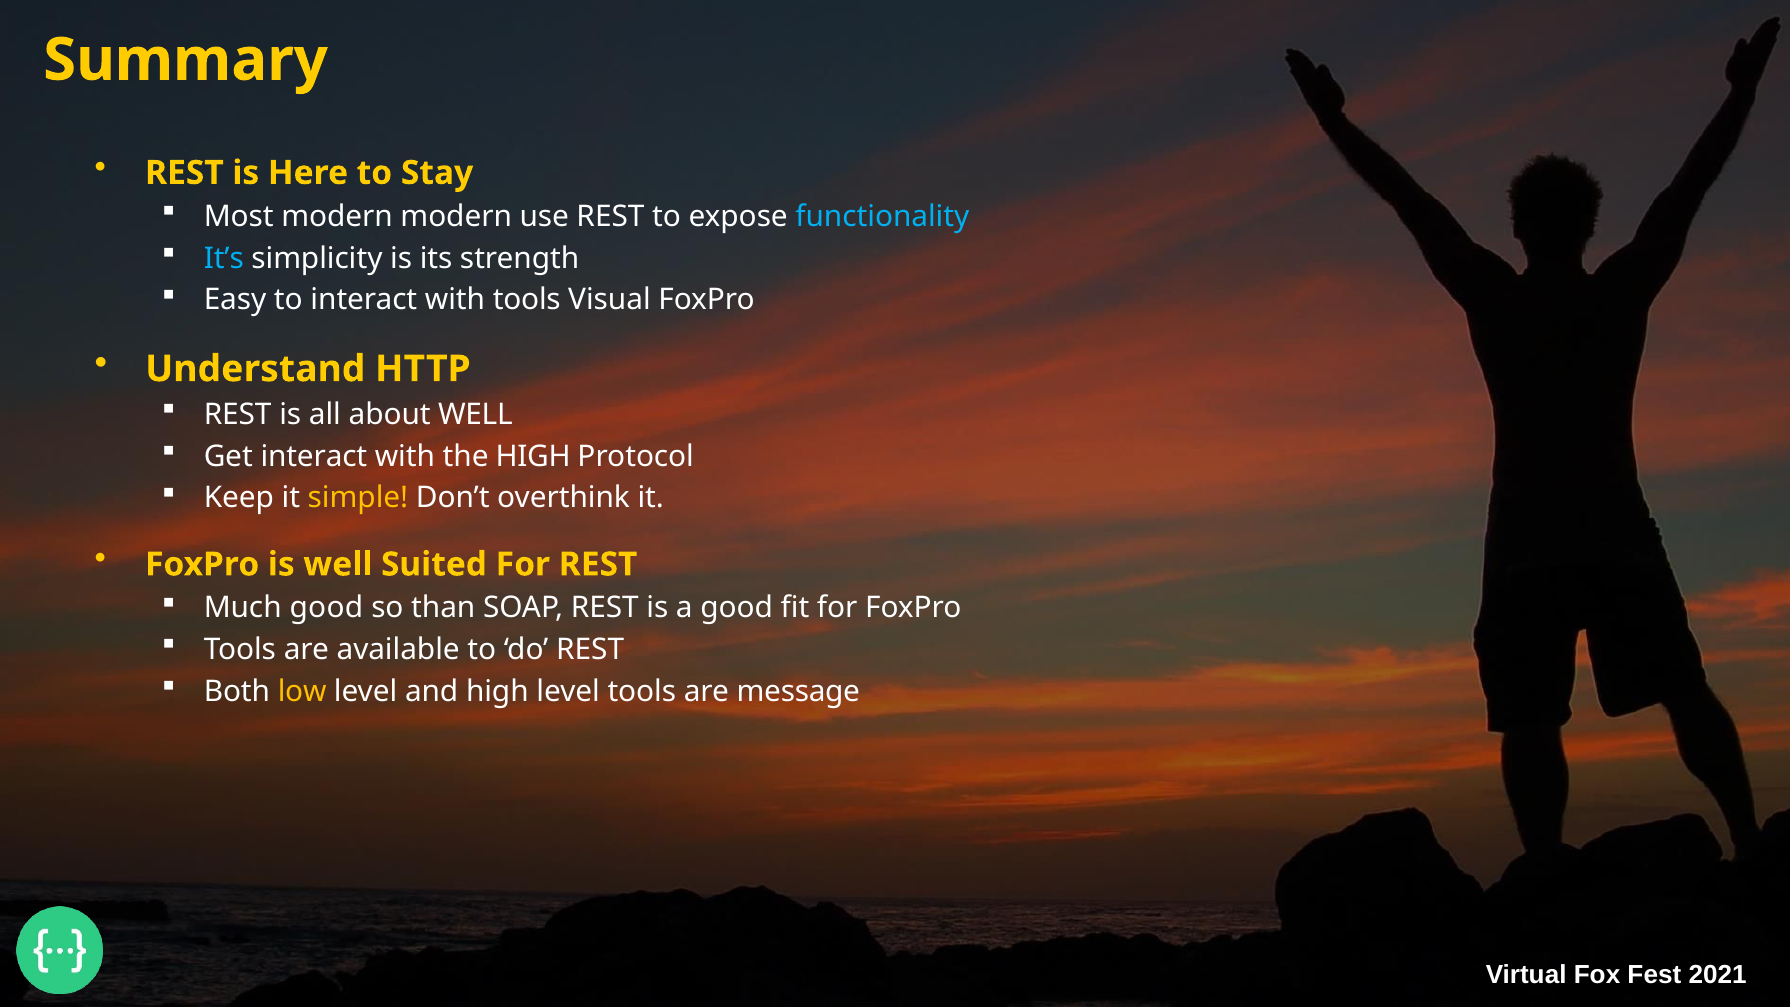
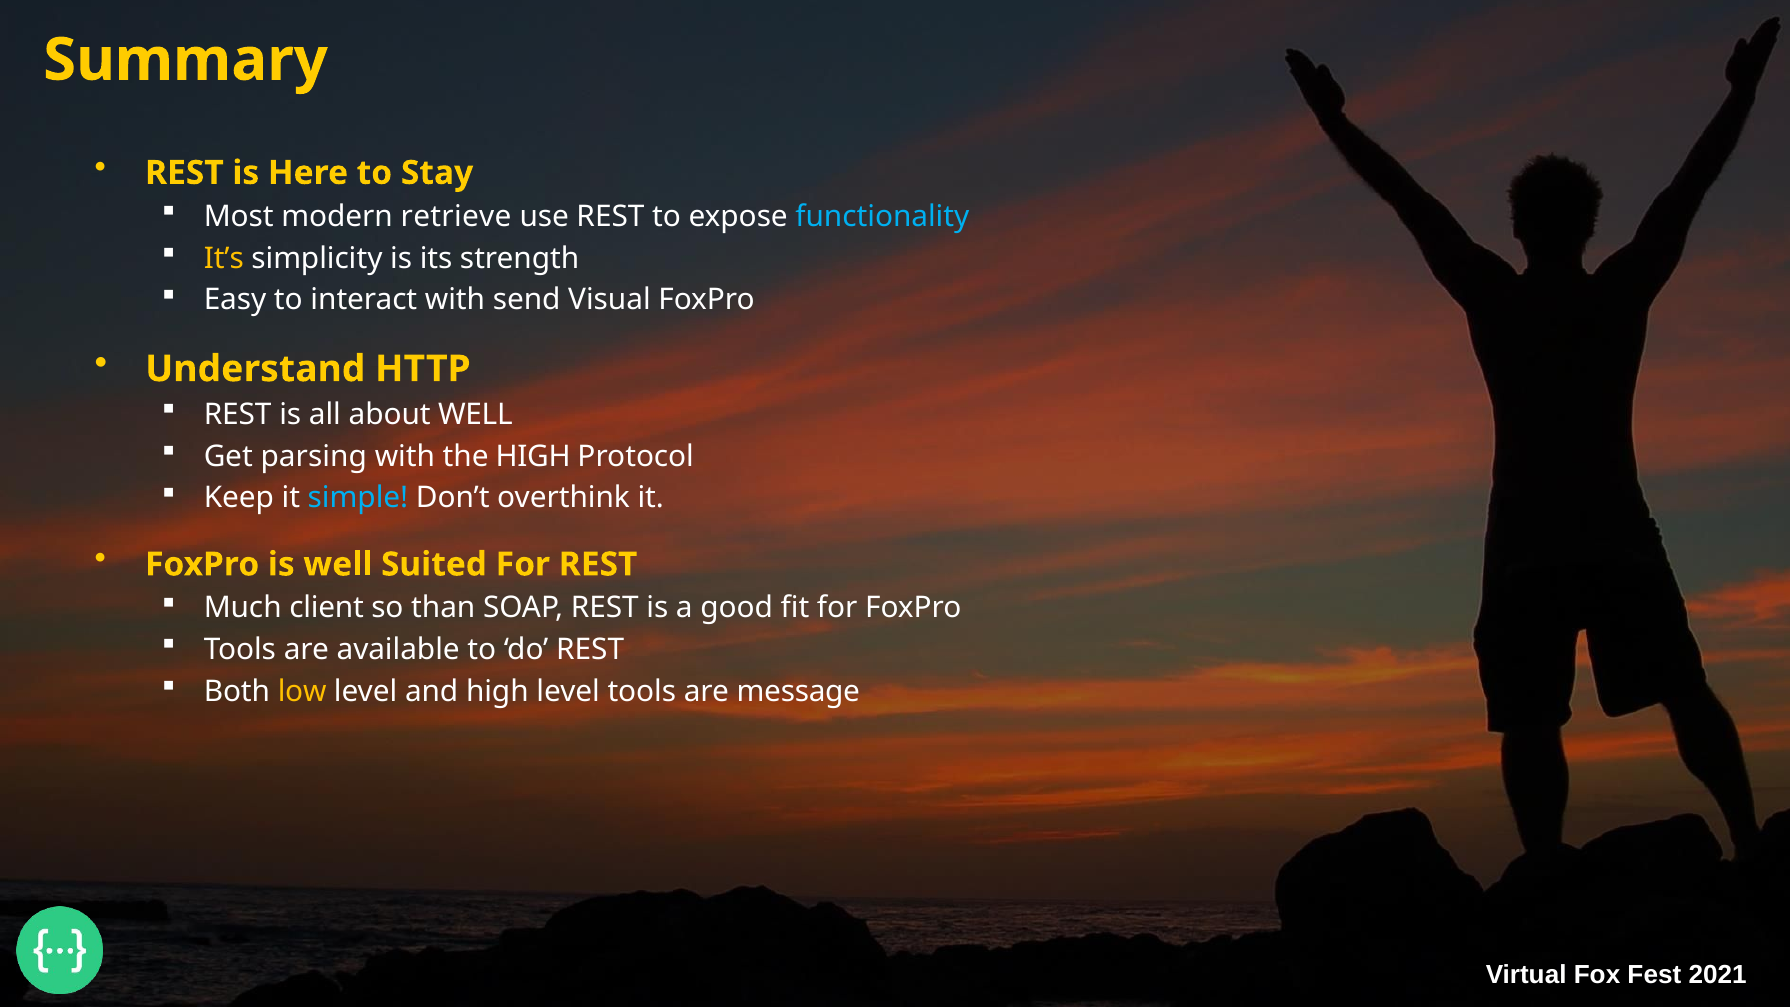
modern modern: modern -> retrieve (456, 217)
It’s colour: light blue -> yellow (224, 258)
with tools: tools -> send (527, 300)
Get interact: interact -> parsing (314, 456)
simple colour: yellow -> light blue (358, 498)
Much good: good -> client (327, 608)
